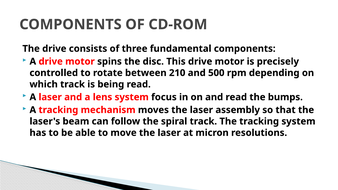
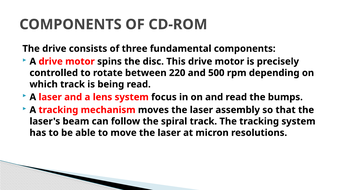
210: 210 -> 220 (177, 73)
